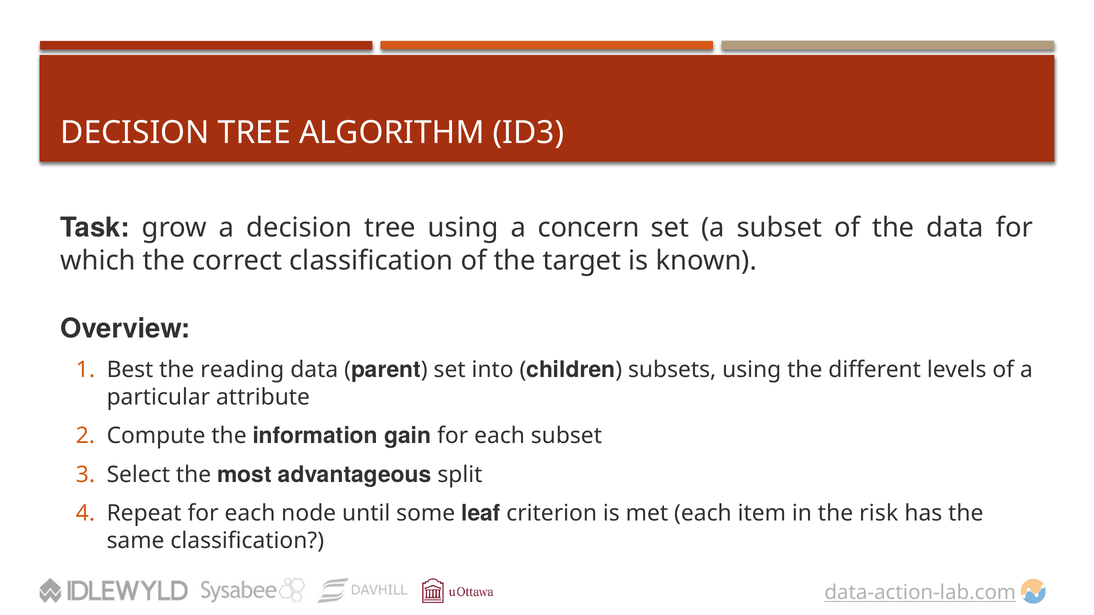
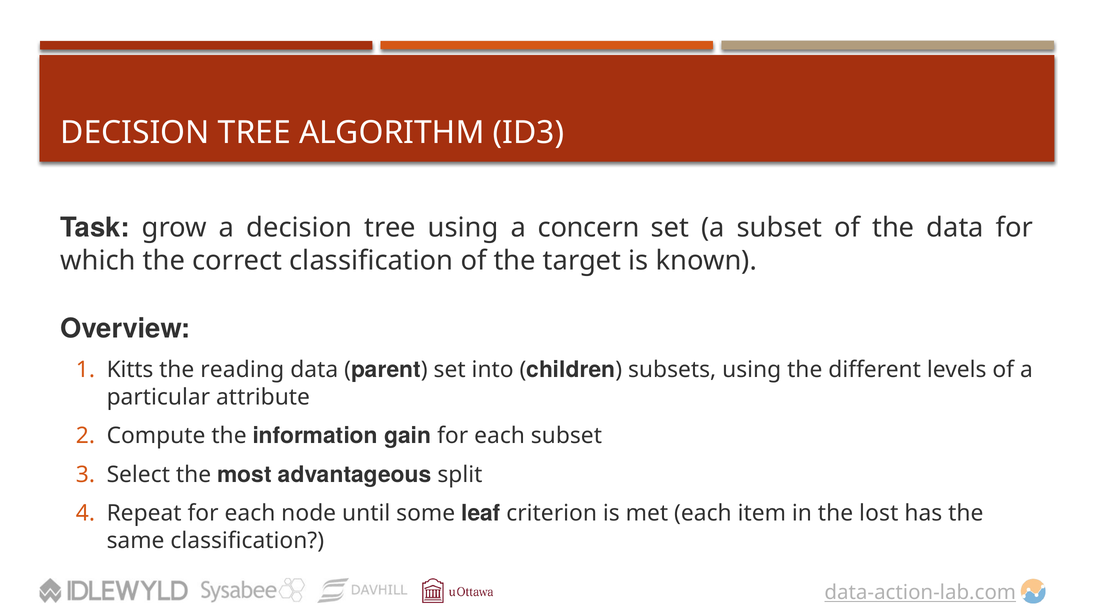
Best: Best -> Kitts (130, 370)
risk: risk -> lost (879, 514)
